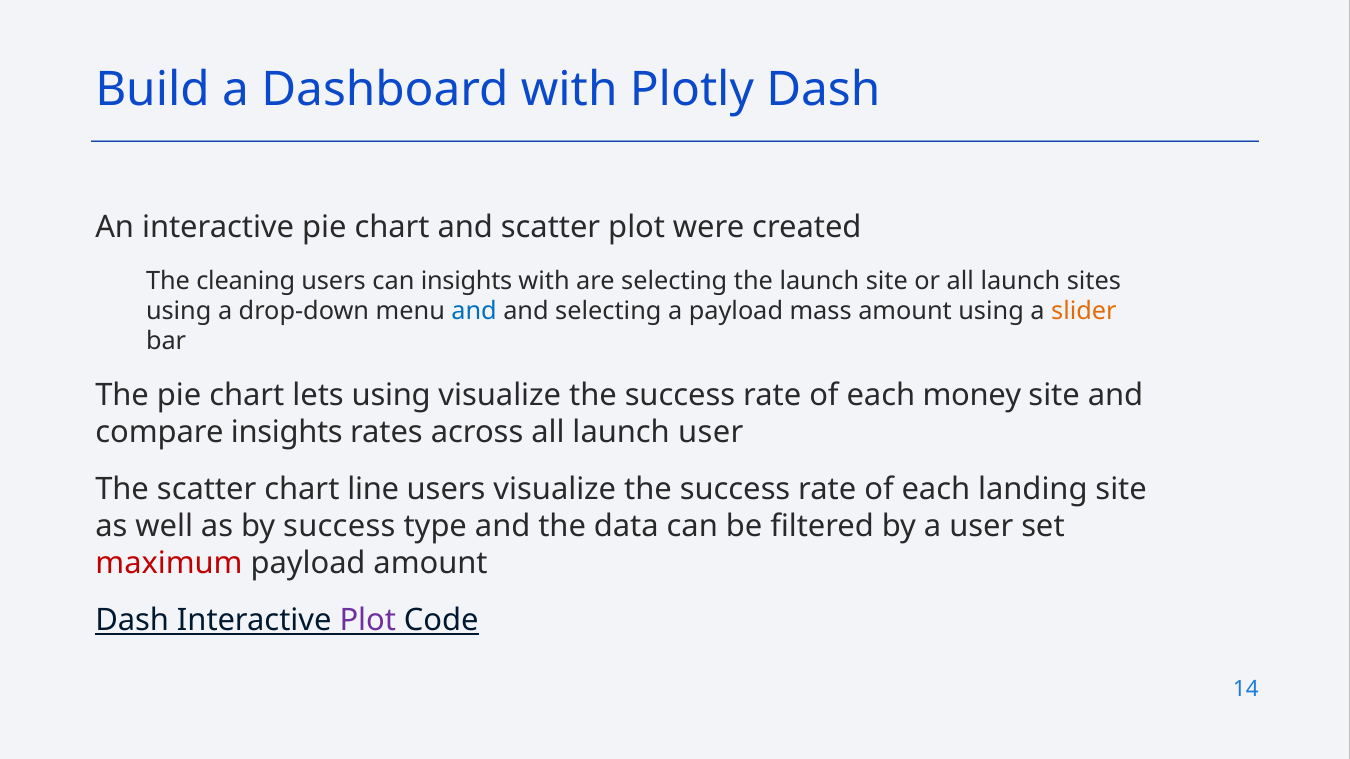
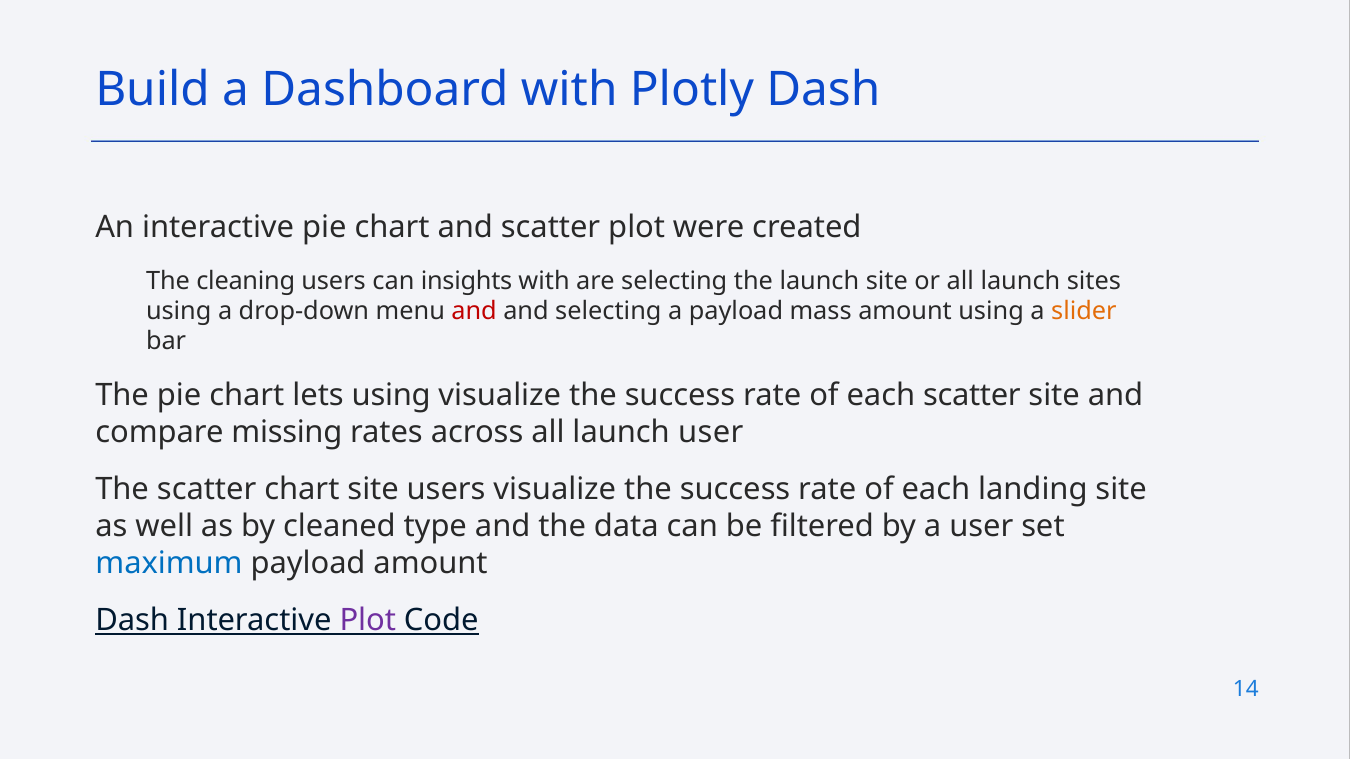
and colour: blue -> red (474, 311)
each money: money -> scatter (972, 395)
compare insights: insights -> missing (287, 433)
chart line: line -> site (373, 489)
by success: success -> cleaned (339, 526)
maximum colour: red -> blue (169, 563)
